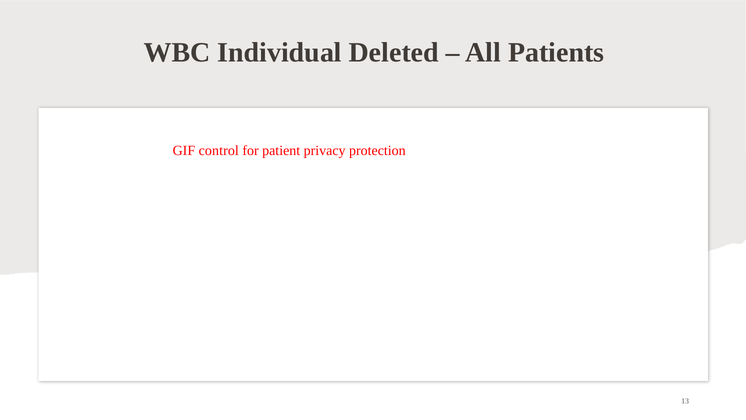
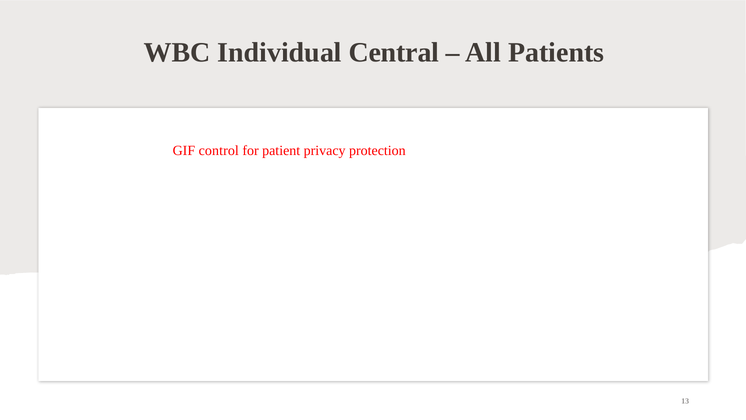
Deleted: Deleted -> Central (394, 53)
